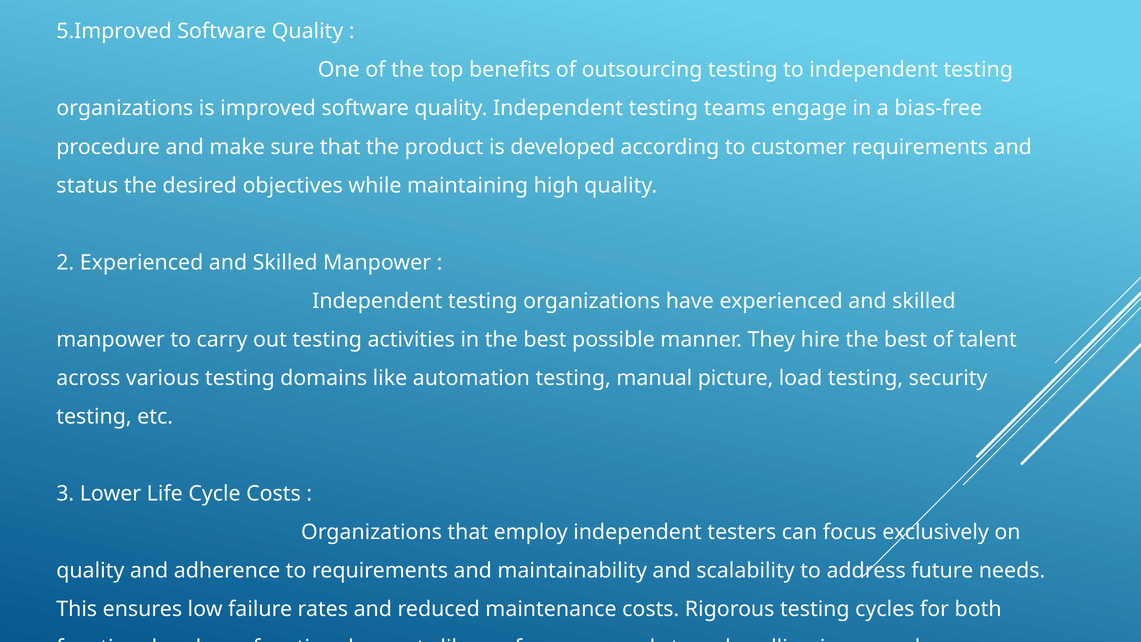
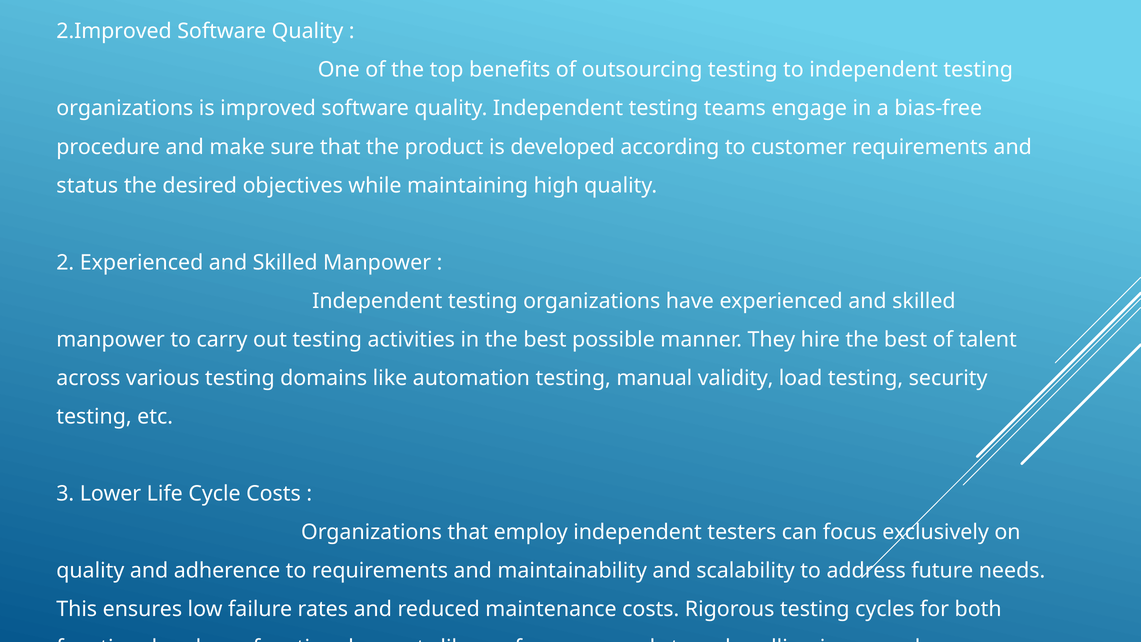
5.Improved: 5.Improved -> 2.Improved (114, 31)
picture: picture -> validity (736, 378)
